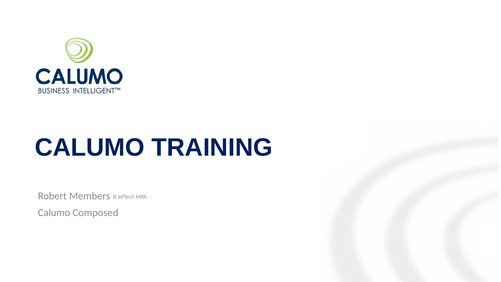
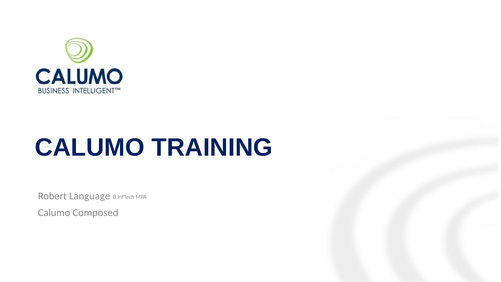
Members: Members -> Language (90, 196)
